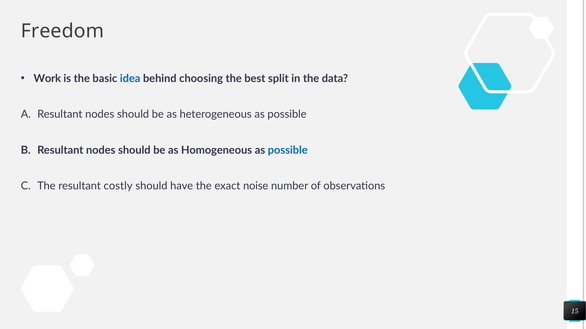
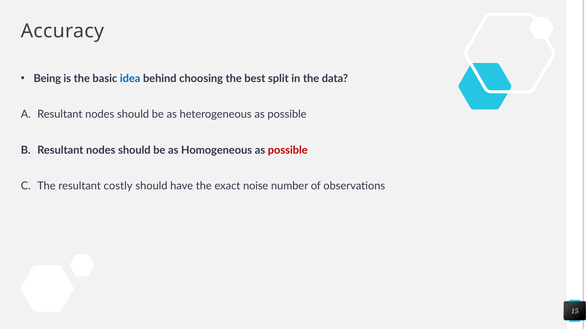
Freedom: Freedom -> Accuracy (62, 31)
Work: Work -> Being (47, 79)
possible colour: blue -> red (288, 150)
